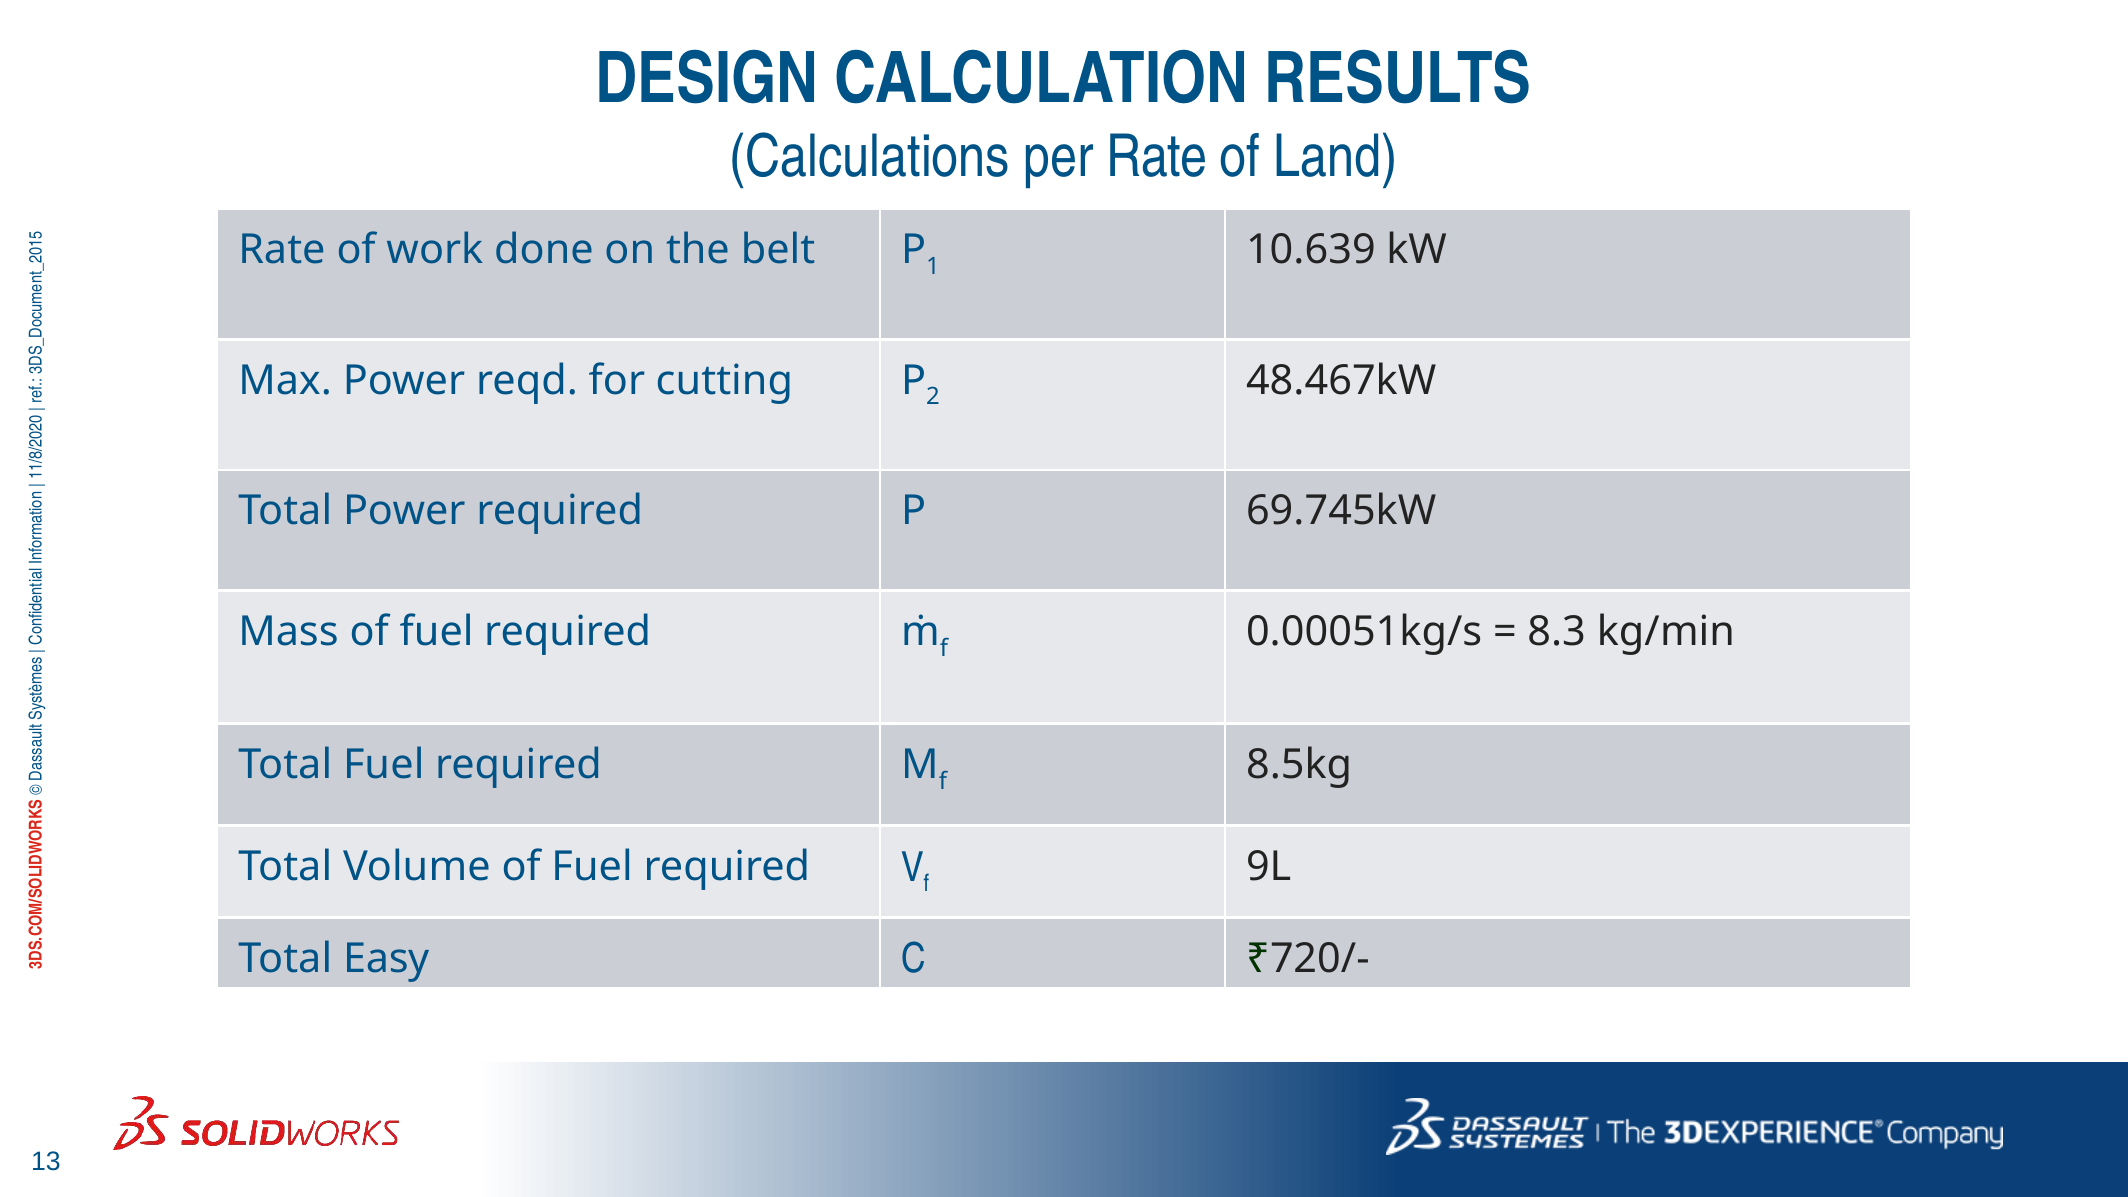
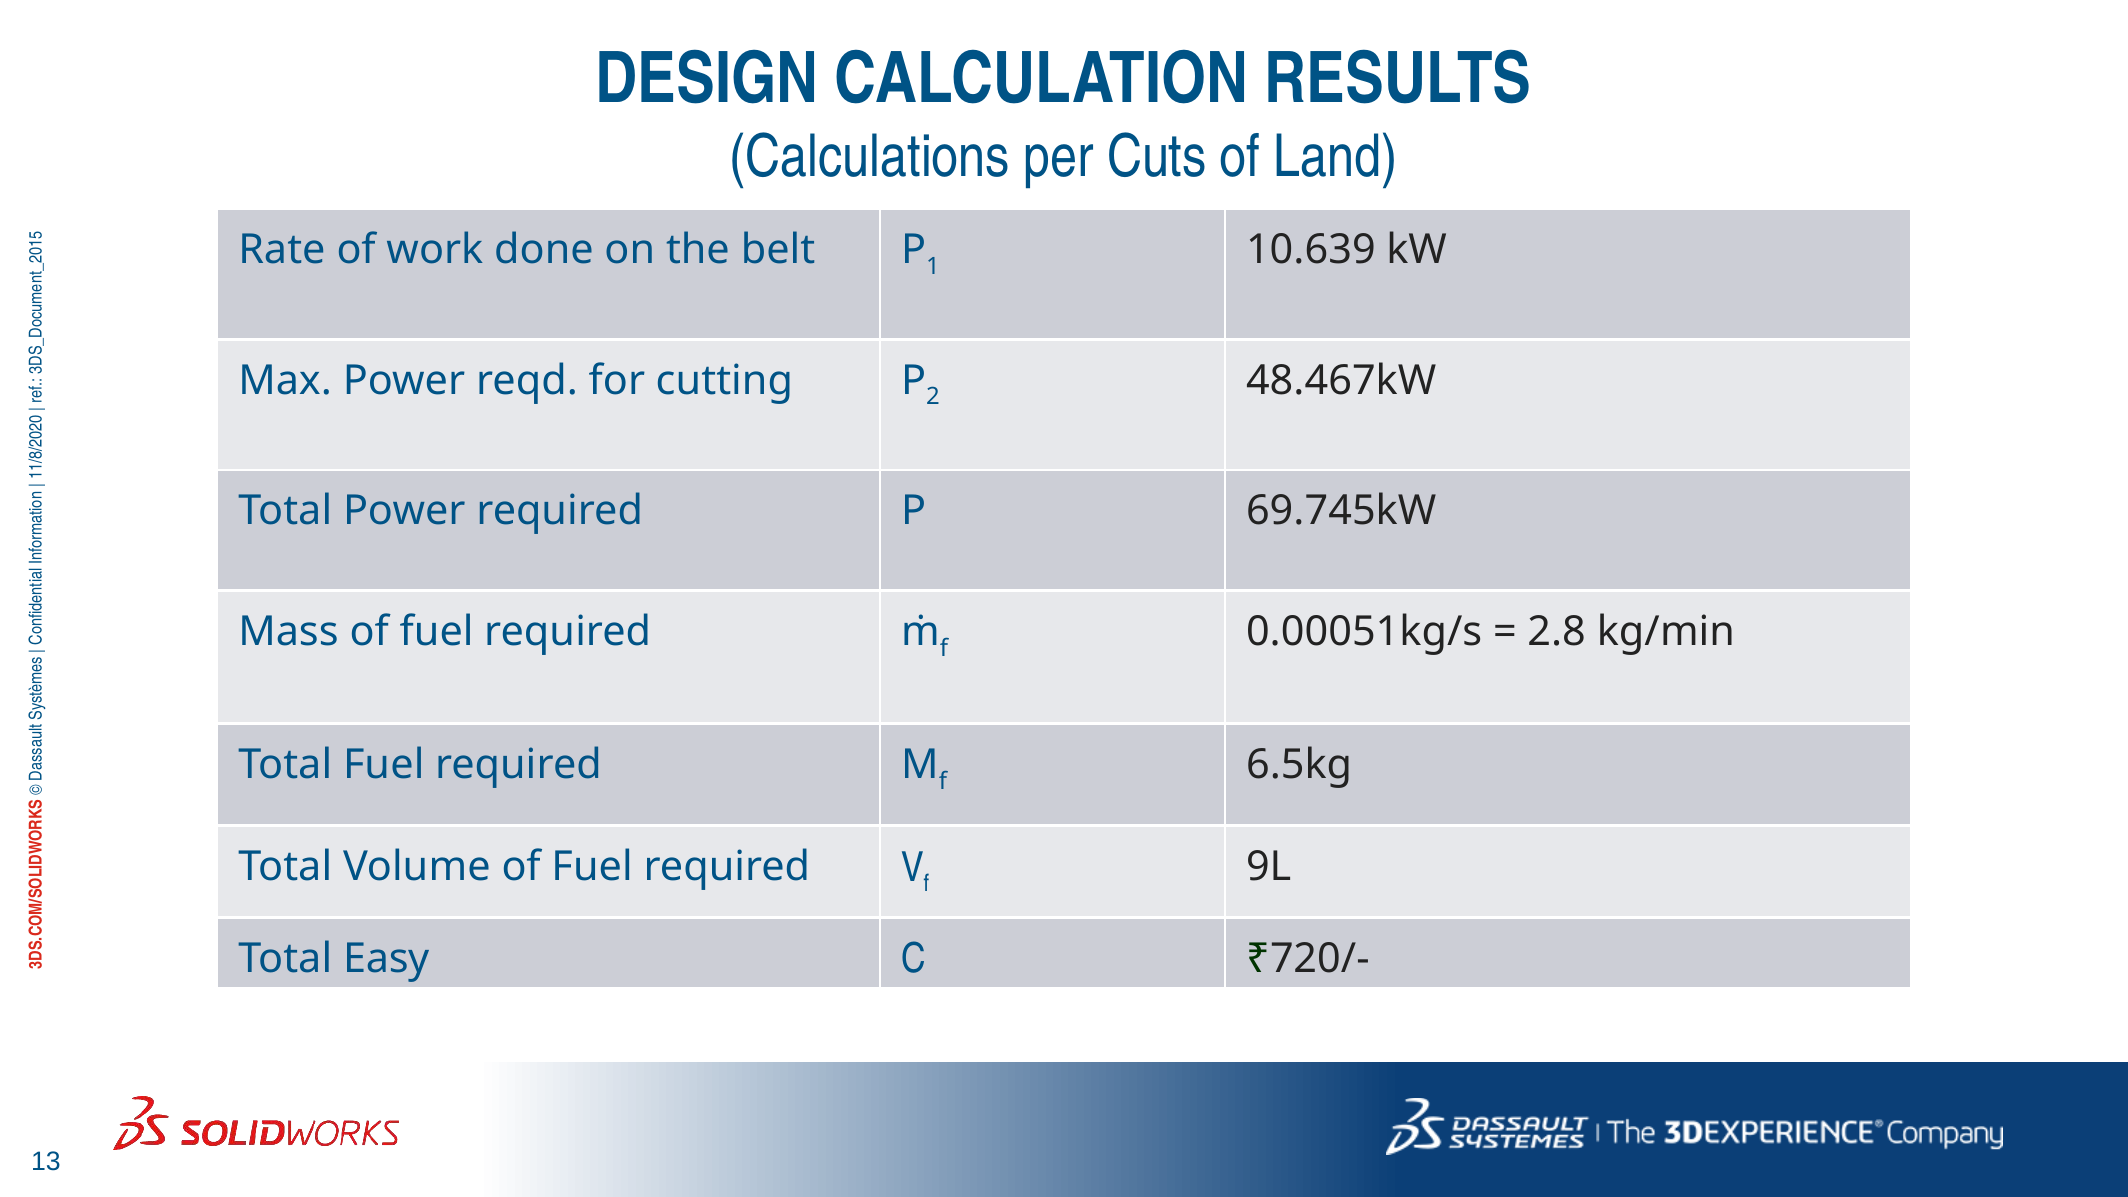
per Rate: Rate -> Cuts (1157, 157)
8.3: 8.3 -> 2.8 (1557, 632)
8.5kg: 8.5kg -> 6.5kg (1299, 765)
